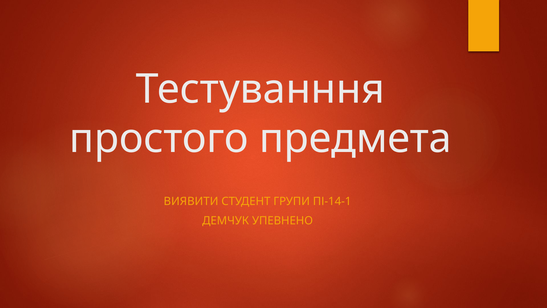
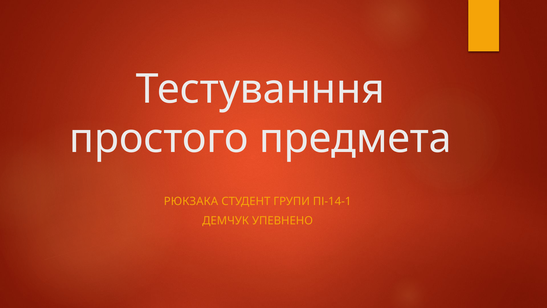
ВИЯВИТИ: ВИЯВИТИ -> РЮКЗАКА (191, 201)
